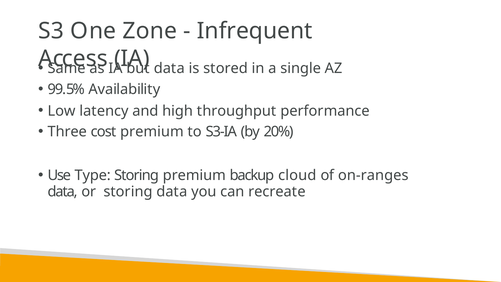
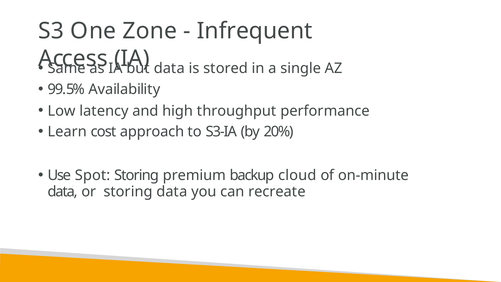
Three: Three -> Learn (67, 132)
cost premium: premium -> approach (152, 132)
Type: Type -> Spot (93, 175)
on-ranges: on-ranges -> on-minute (373, 175)
